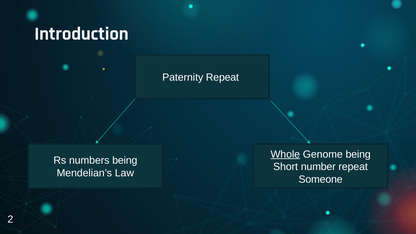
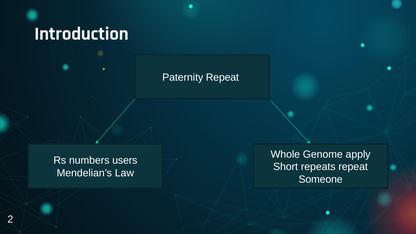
Whole underline: present -> none (285, 154)
Genome being: being -> apply (358, 154)
numbers being: being -> users (125, 161)
number: number -> repeats (318, 167)
